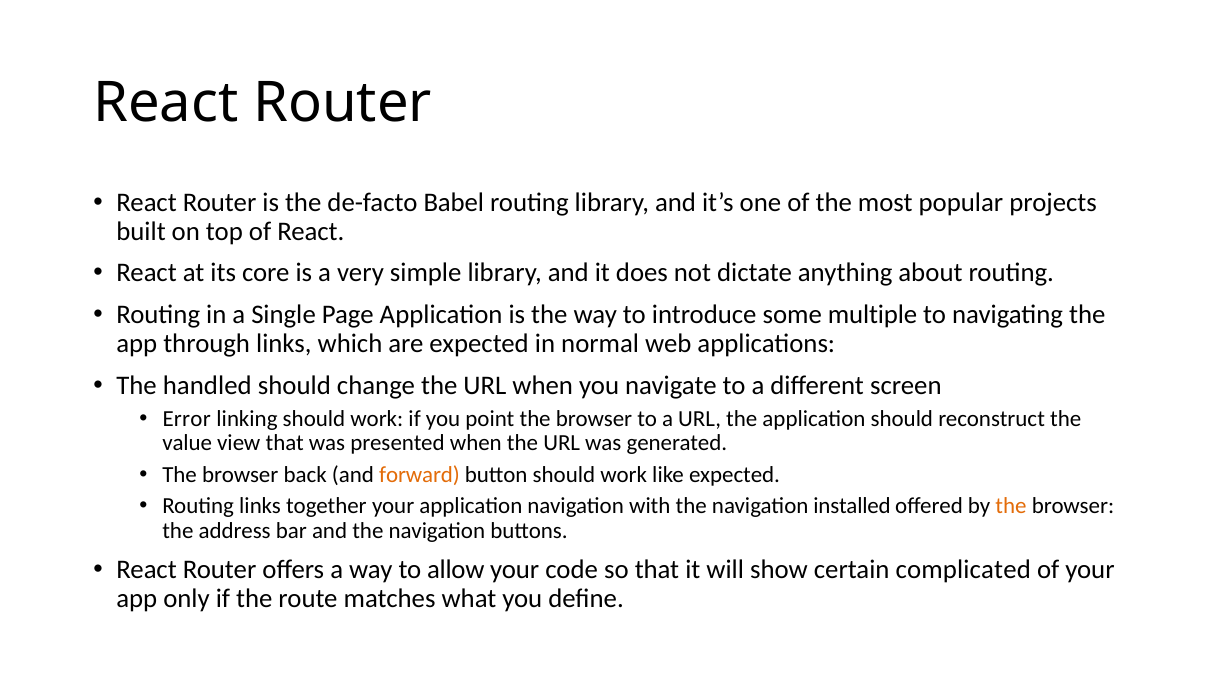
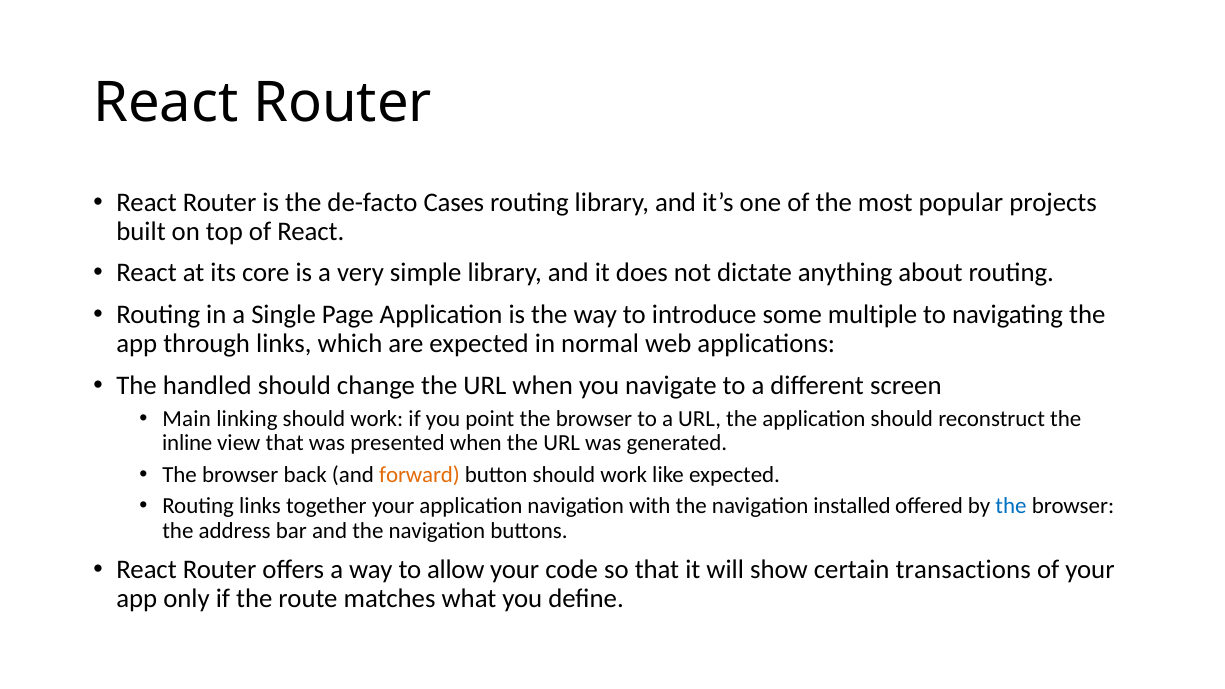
Babel: Babel -> Cases (454, 202)
Error: Error -> Main (187, 419)
value: value -> inline (187, 443)
the colour: orange -> blue (1011, 506)
complicated: complicated -> transactions (963, 570)
